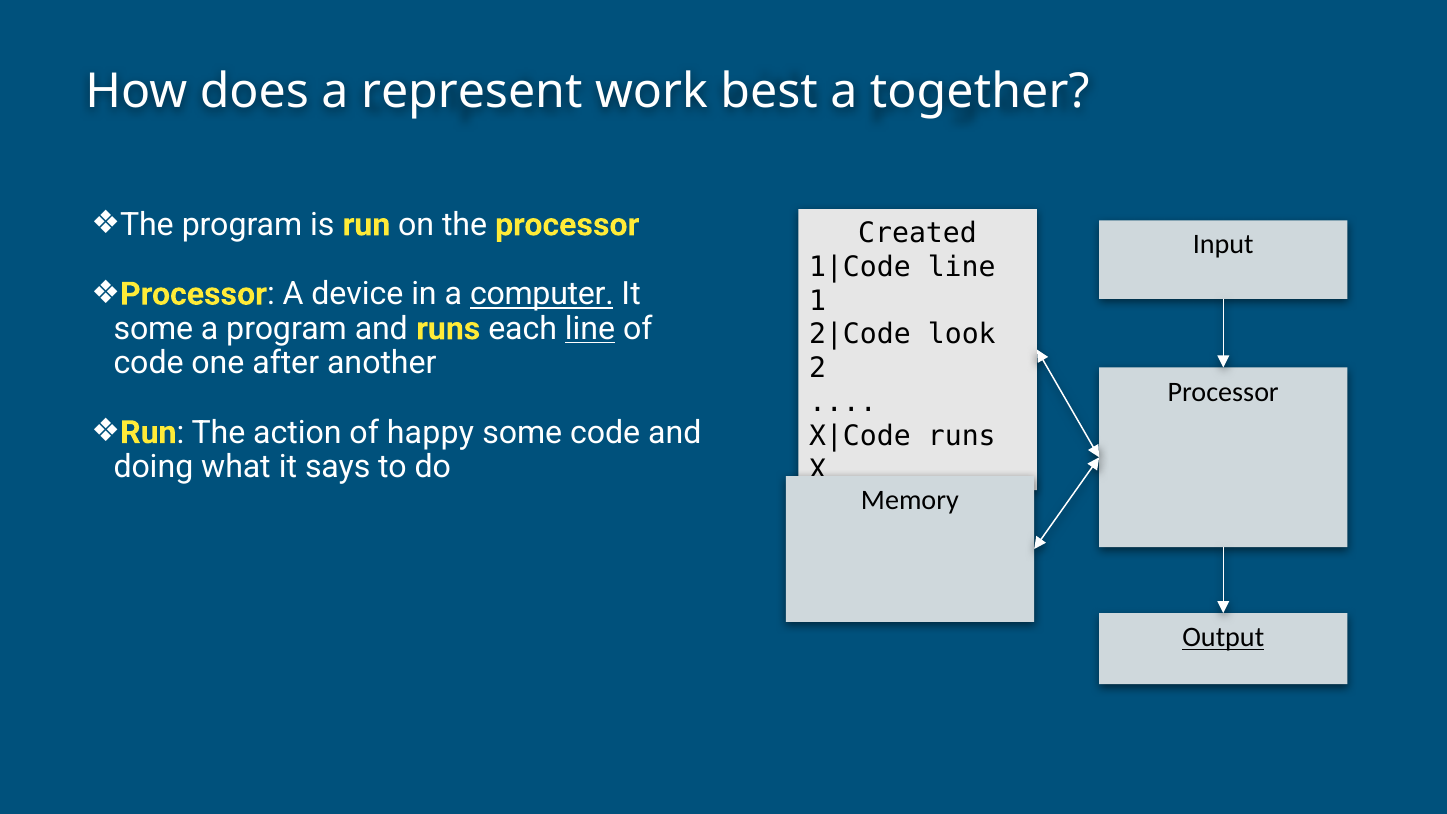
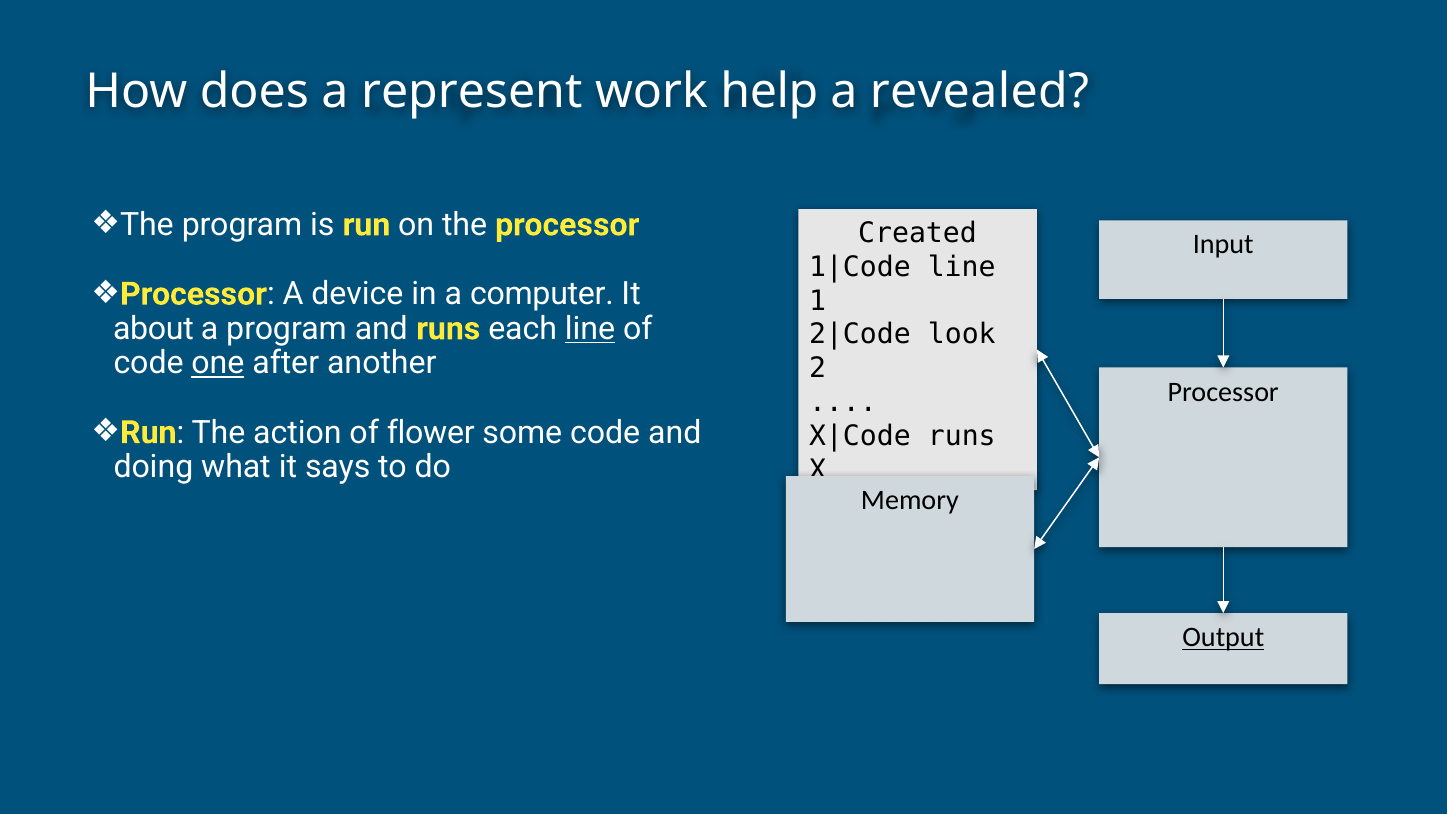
best: best -> help (769, 91)
together: together -> revealed (980, 91)
computer underline: present -> none (542, 294)
some: some -> about (153, 329)
one underline: none -> present (218, 363)
happy: happy -> flower (431, 433)
